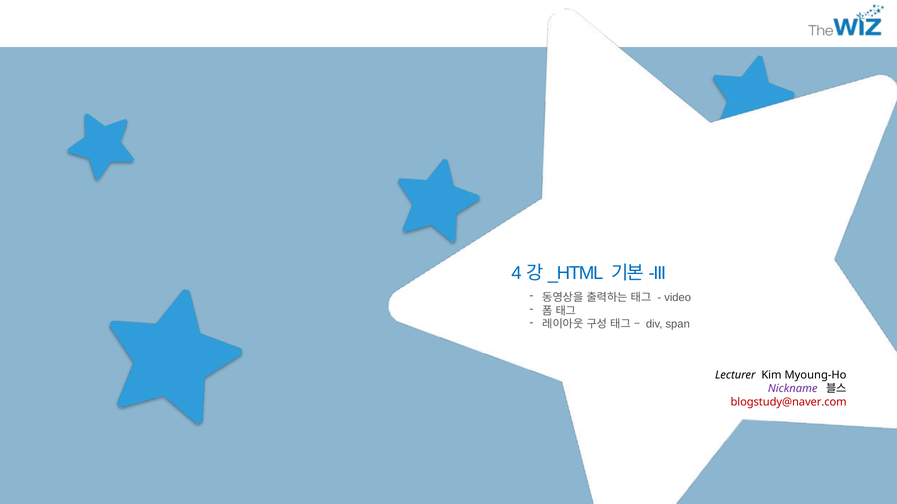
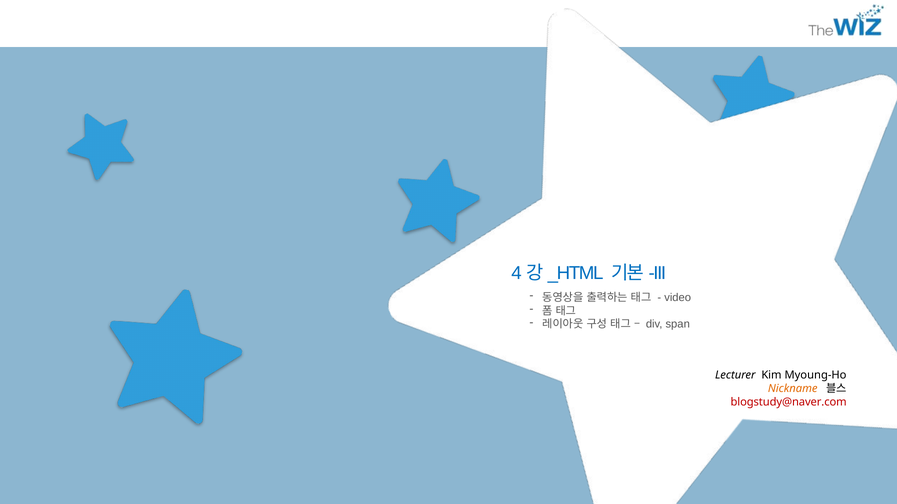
Nickname colour: purple -> orange (793, 389)
